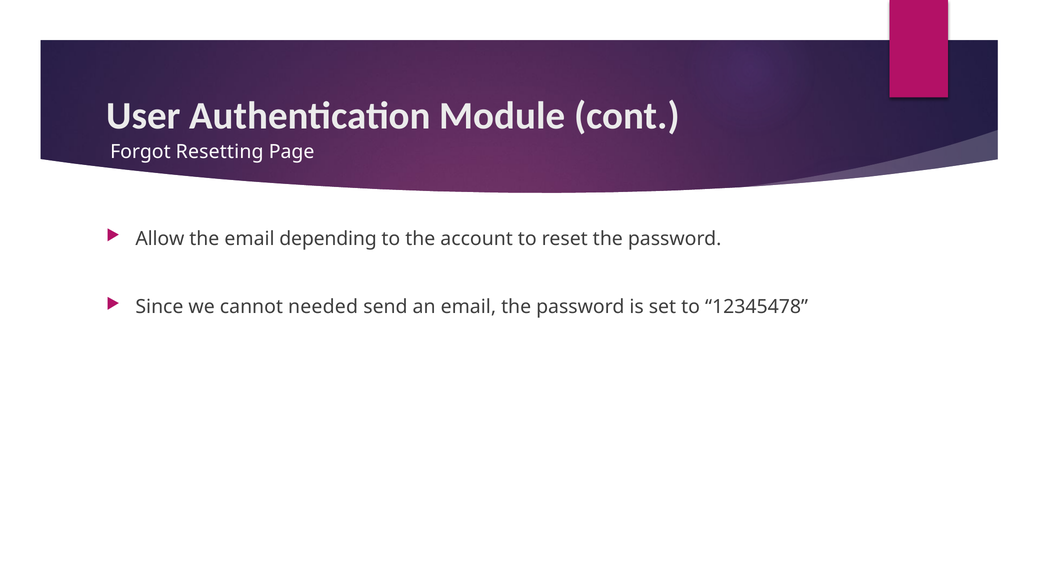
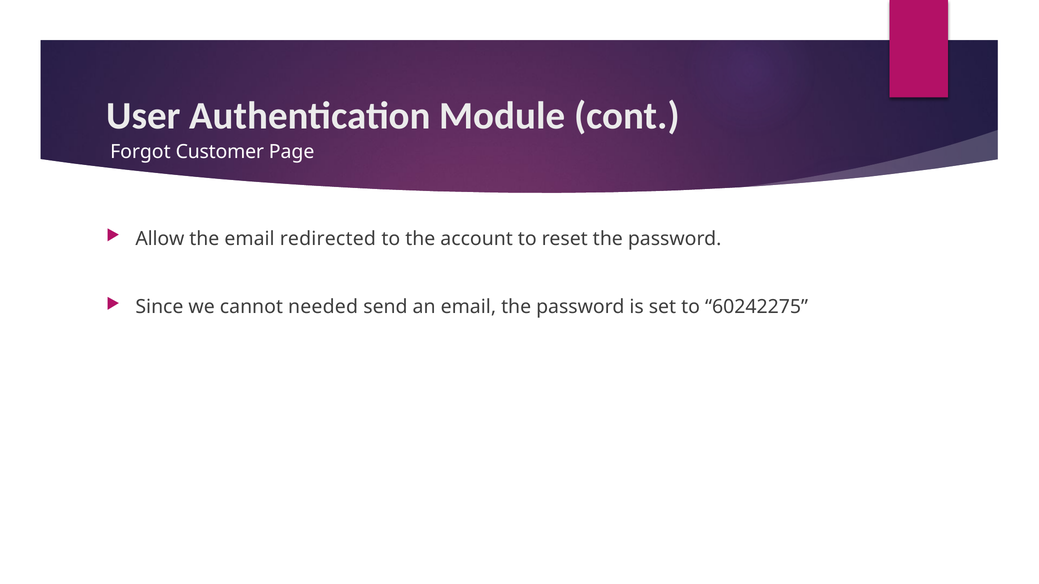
Resetting: Resetting -> Customer (220, 152)
depending: depending -> redirected (328, 239)
12345478: 12345478 -> 60242275 (757, 307)
